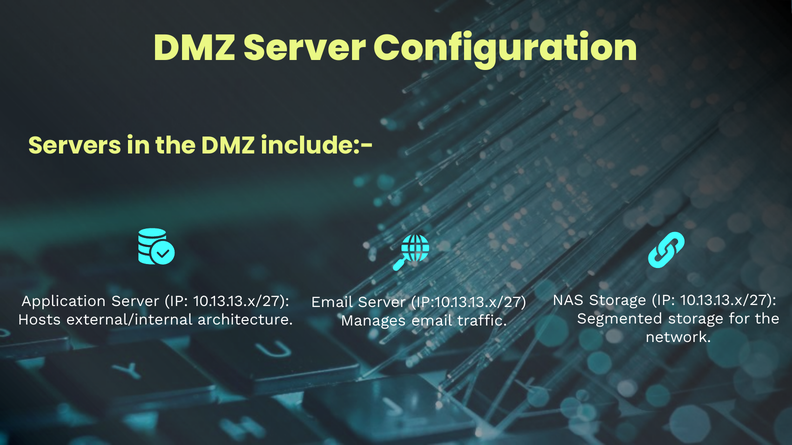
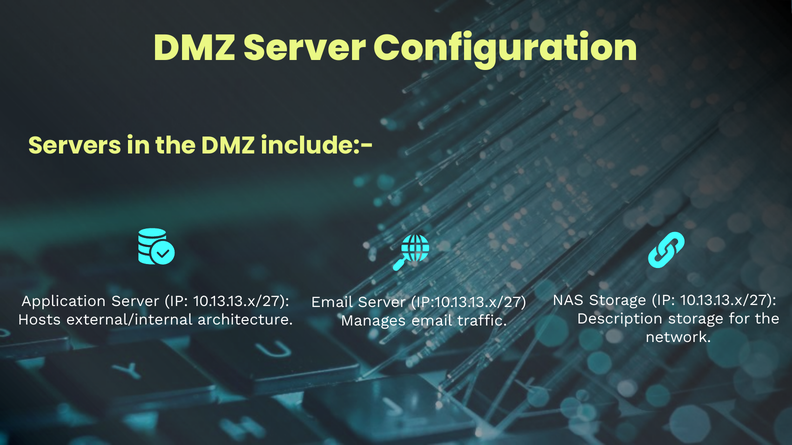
Segmented: Segmented -> Description (620, 319)
